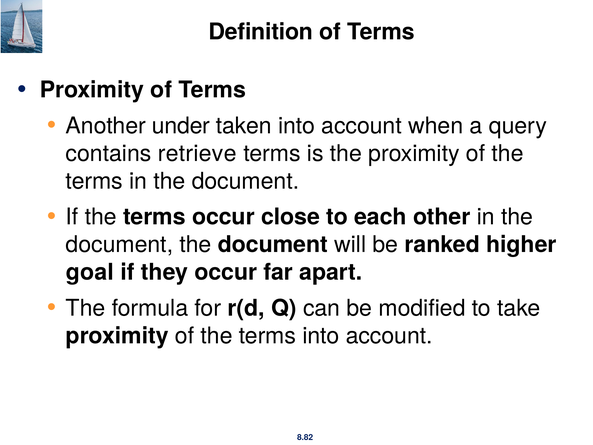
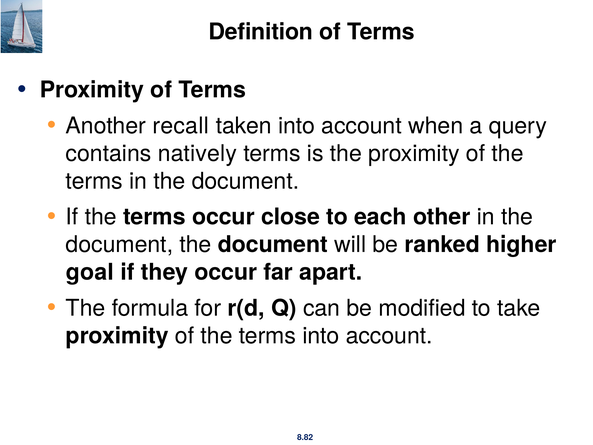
under: under -> recall (181, 126)
retrieve: retrieve -> natively (197, 153)
